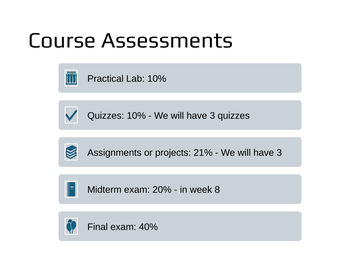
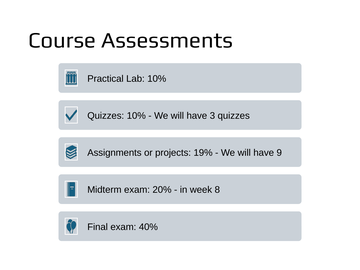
21%: 21% -> 19% (203, 153)
3: 3 -> 9 (279, 153)
